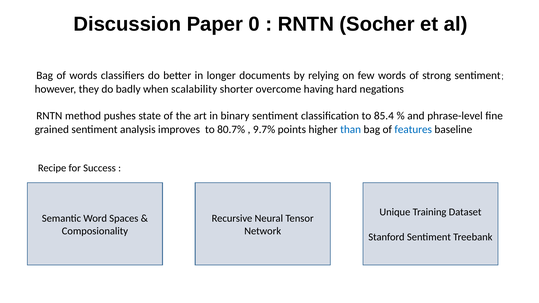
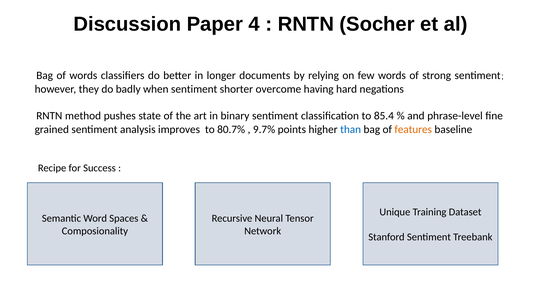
0: 0 -> 4 (254, 24)
when scalability: scalability -> sentiment (194, 89)
features colour: blue -> orange (413, 129)
